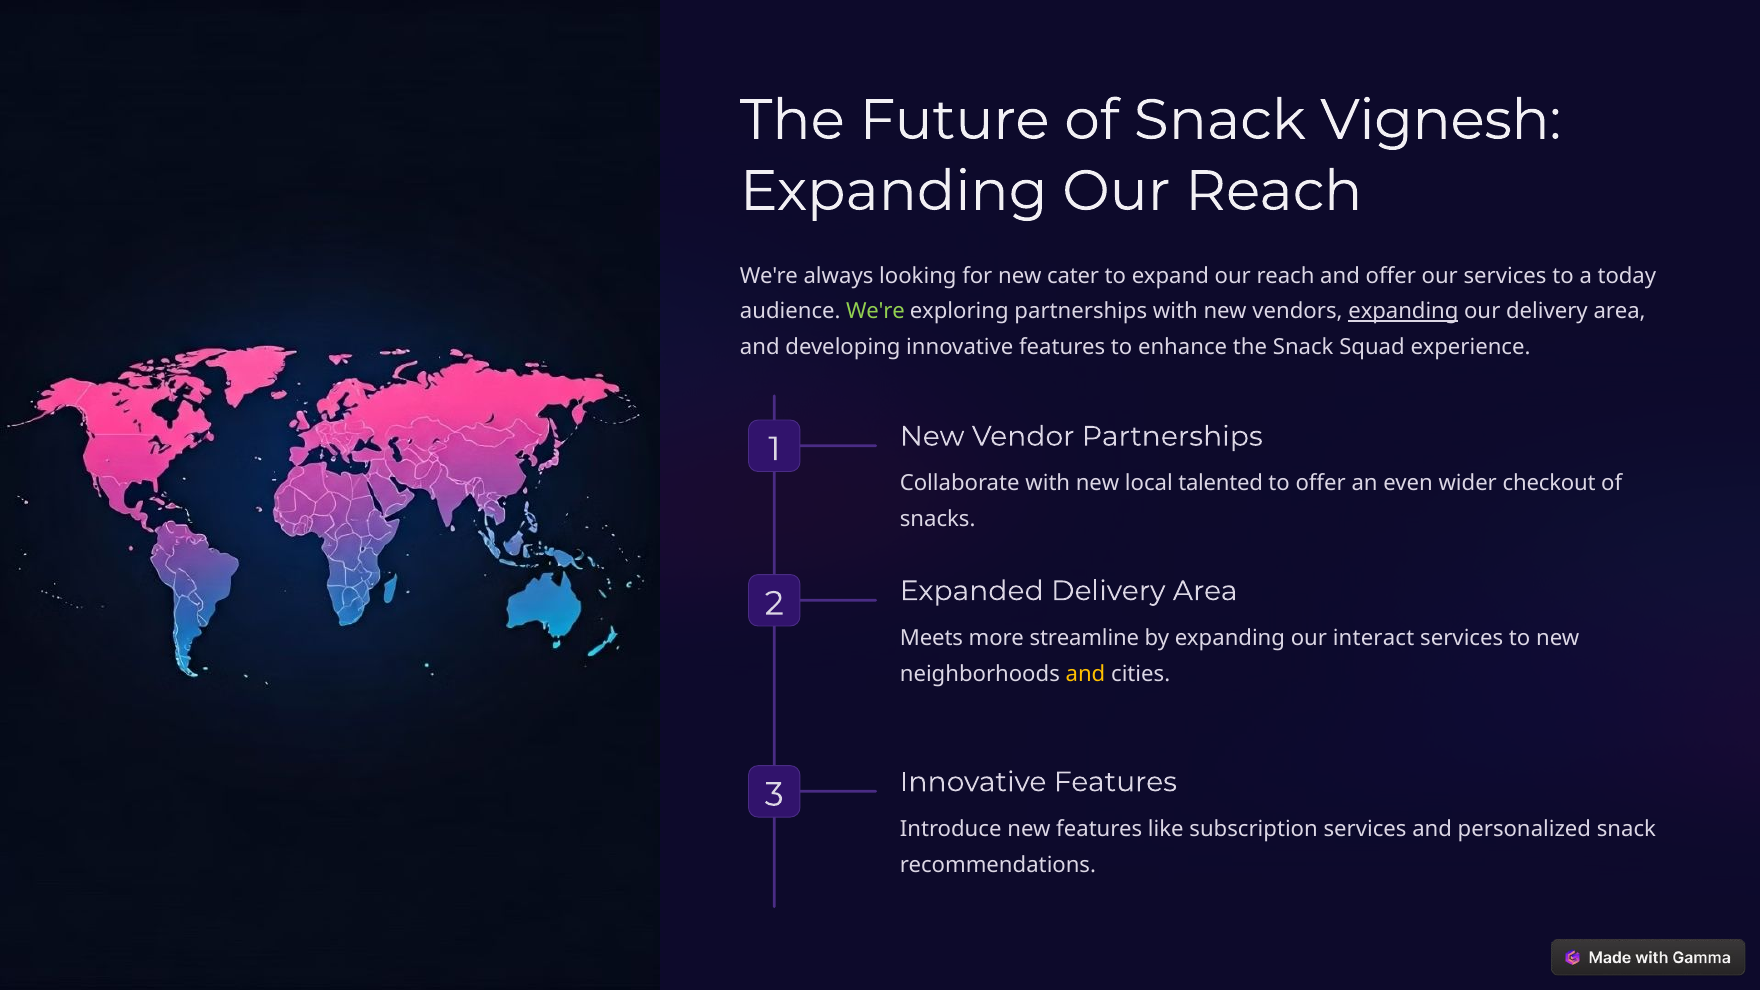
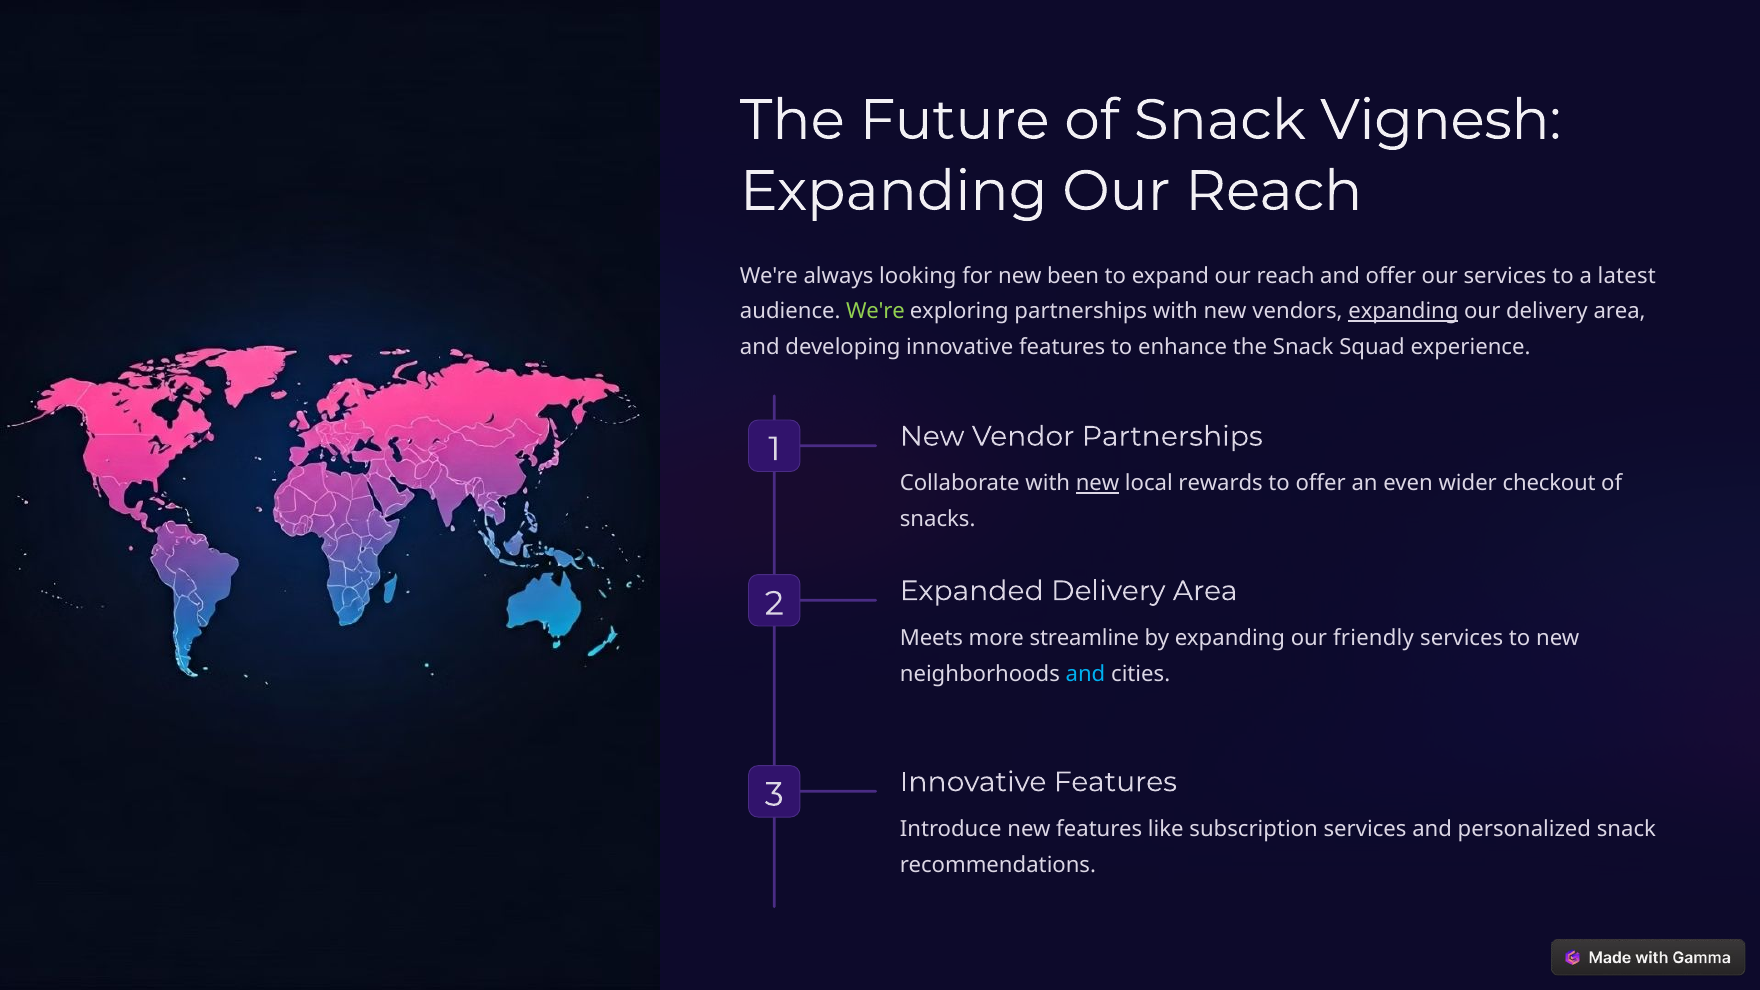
cater: cater -> been (1073, 276)
today: today -> latest (1627, 276)
new underline: none -> present (1098, 483)
talented: talented -> rewards (1221, 483)
interact: interact -> friendly (1374, 638)
and colour: yellow -> light blue (1085, 674)
